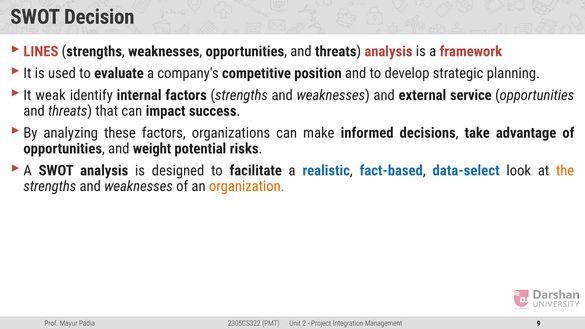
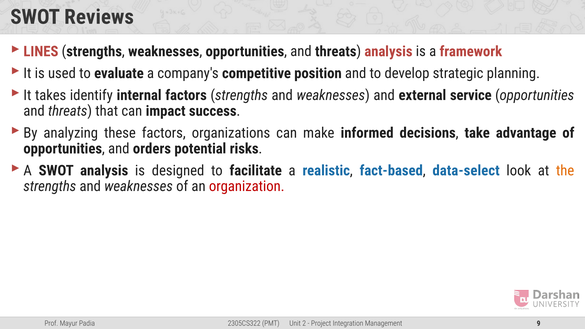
Decision: Decision -> Reviews (99, 17)
weak: weak -> takes (51, 95)
weight: weight -> orders (152, 149)
organization colour: orange -> red (247, 186)
